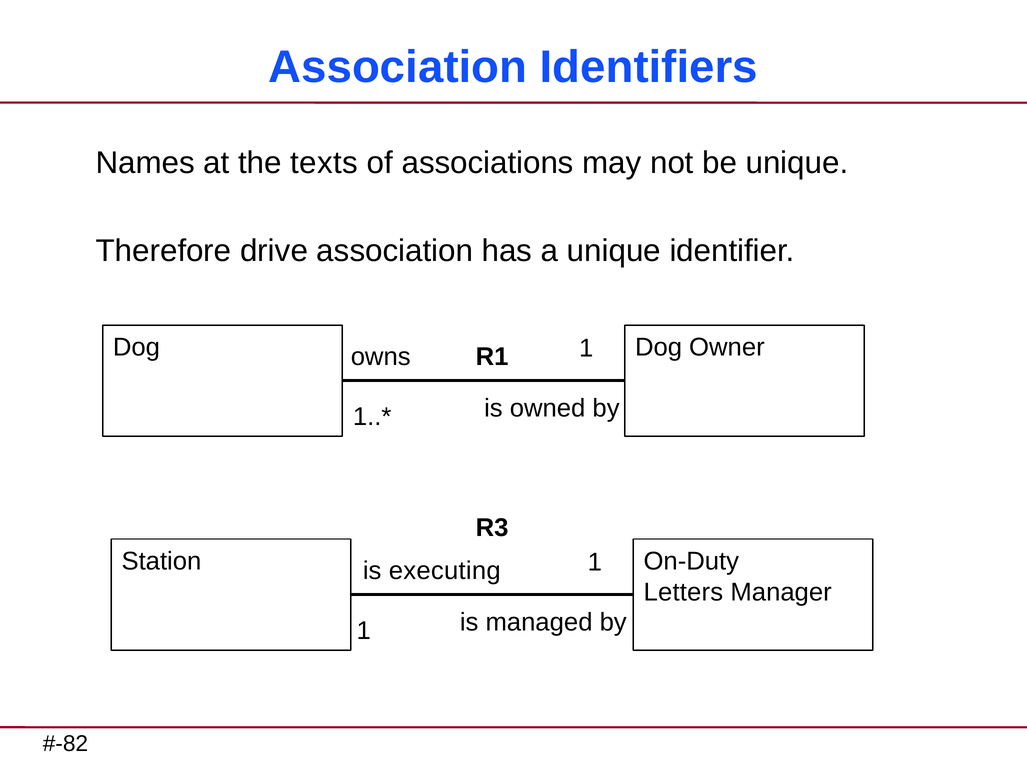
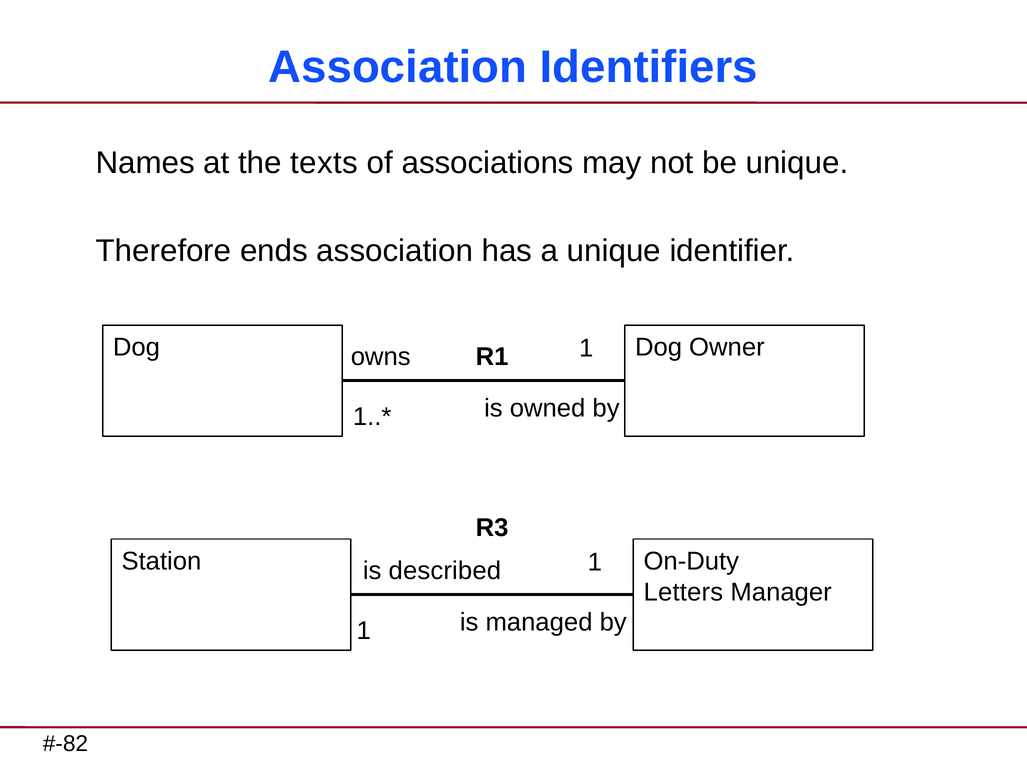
drive: drive -> ends (274, 251)
executing: executing -> described (445, 571)
